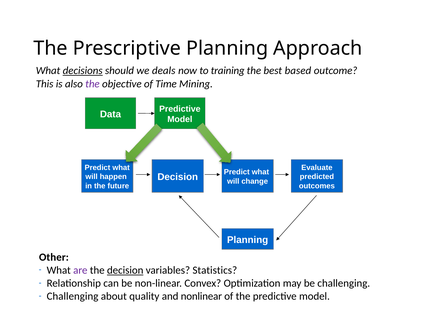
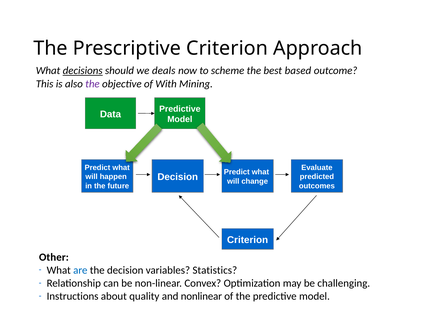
Prescriptive Planning: Planning -> Criterion (227, 48)
training: training -> scheme (228, 71)
Time: Time -> With (166, 84)
Planning: Planning -> Criterion (248, 239)
are colour: purple -> blue (80, 270)
decision underline: present -> none (125, 270)
Challenging: Challenging -> Instructions (73, 296)
